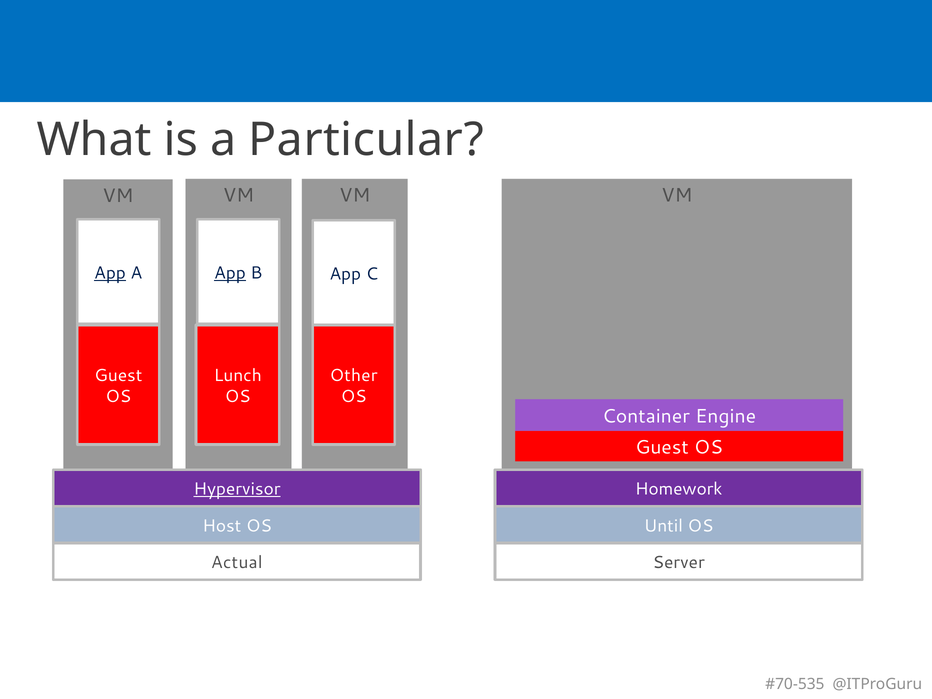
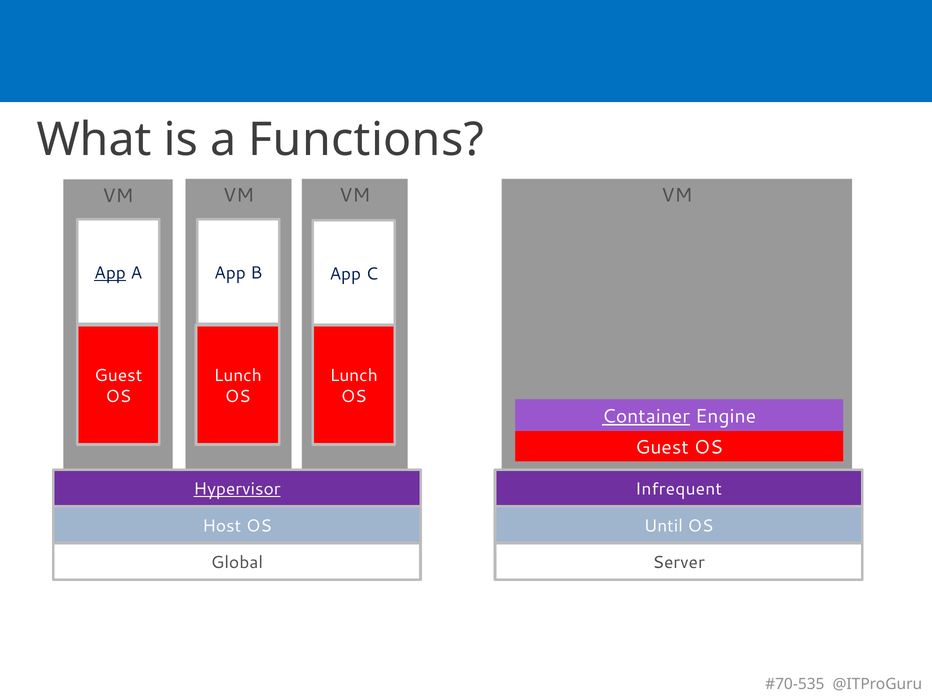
Particular: Particular -> Functions (366, 140)
App underline: present -> none (230, 273)
Other: Other -> Lunch (354, 375)
Container underline: none -> present (646, 416)
Homework: Homework -> Infrequent (679, 489)
Actual: Actual -> Global (237, 563)
